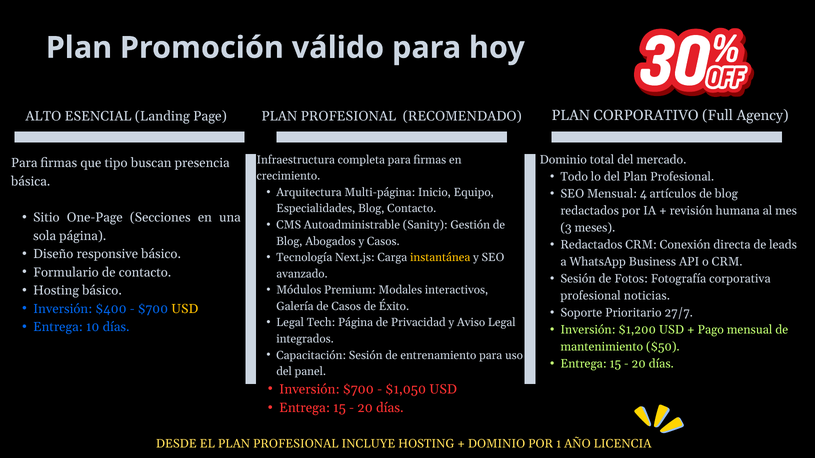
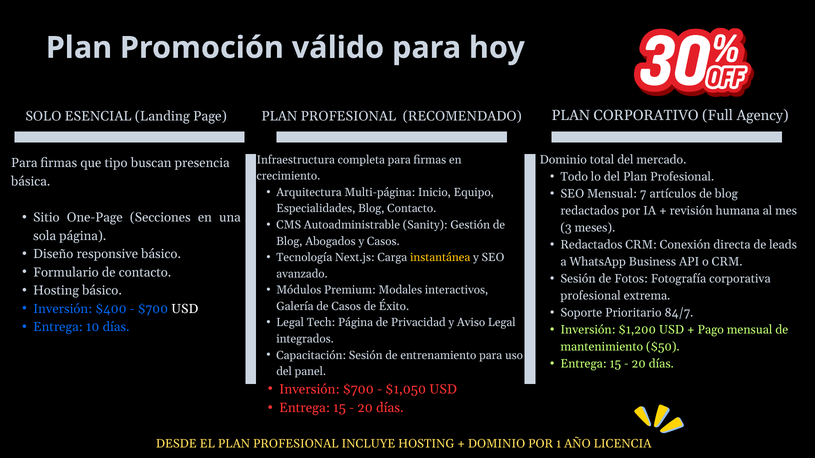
ALTO: ALTO -> SOLO (43, 116)
4: 4 -> 7 (643, 194)
noticias: noticias -> extrema (647, 296)
USD colour: yellow -> white (185, 309)
27/7: 27/7 -> 84/7 (679, 313)
